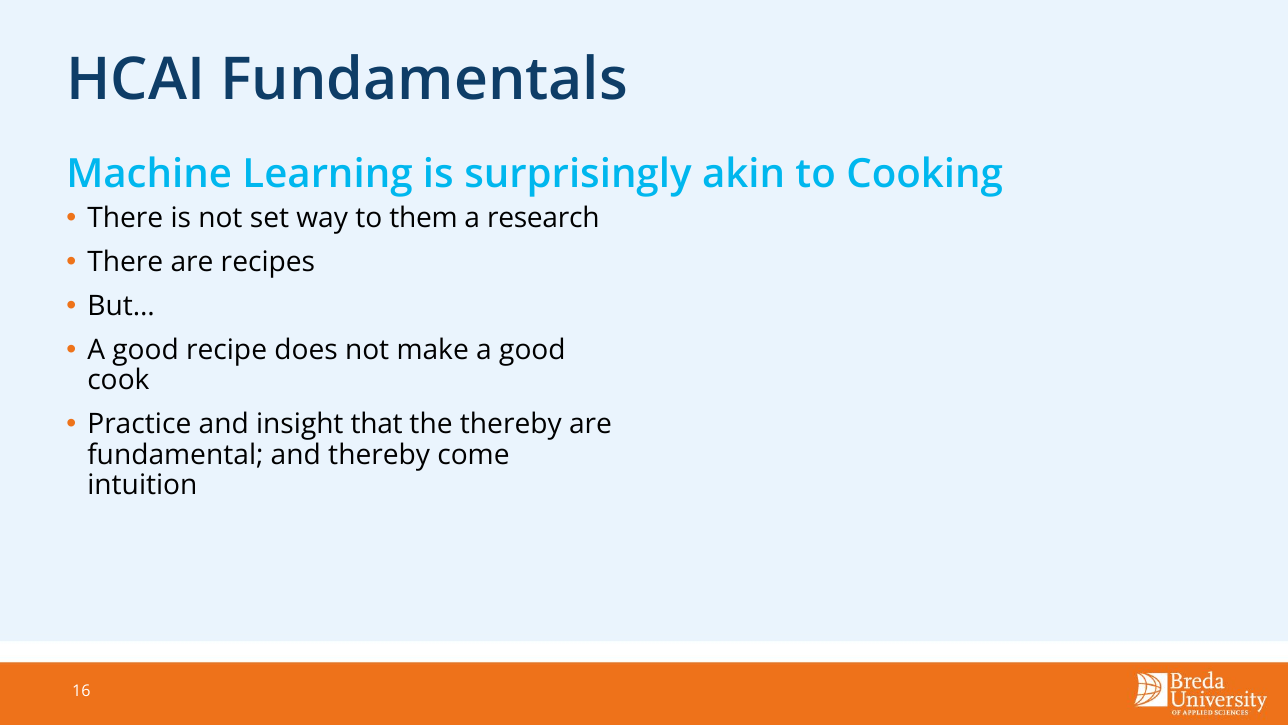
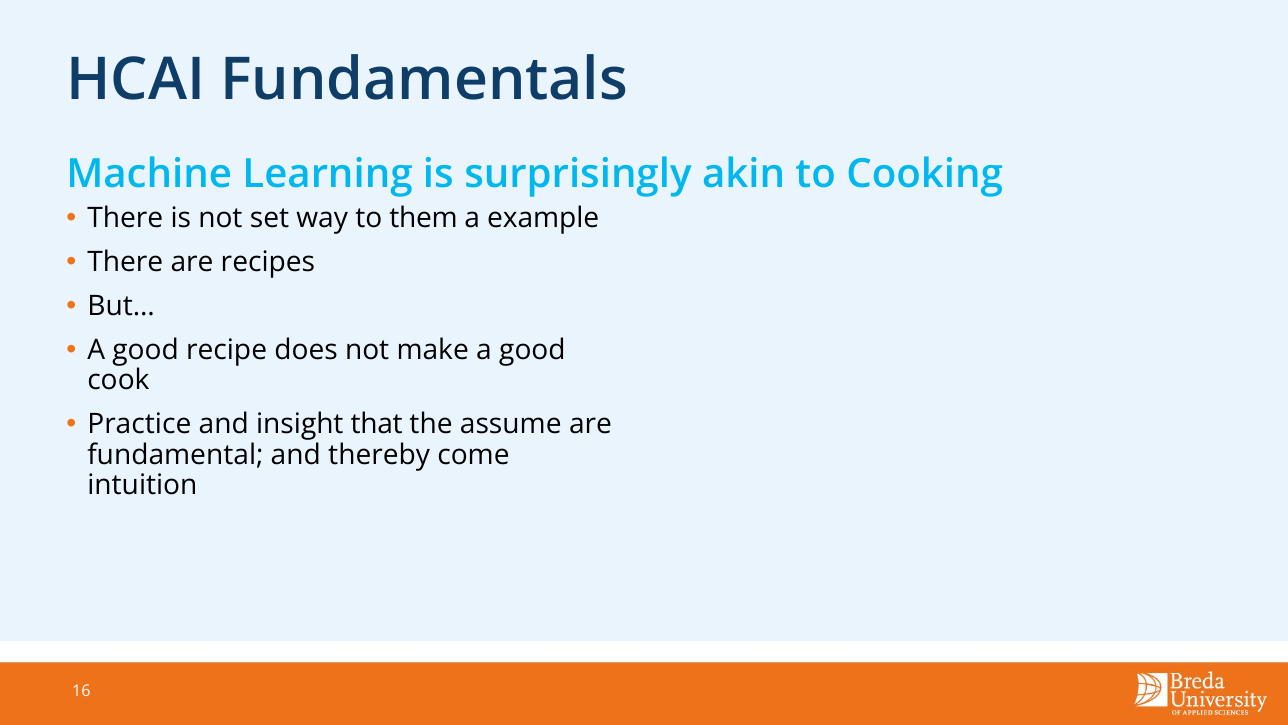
research: research -> example (543, 218)
the thereby: thereby -> assume (511, 424)
